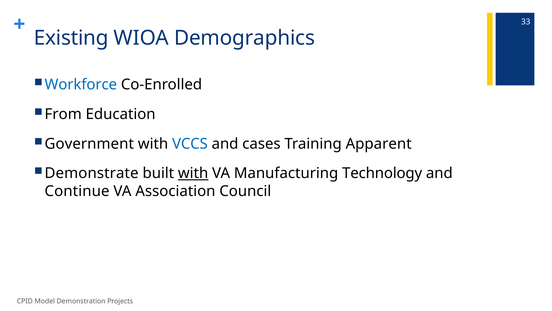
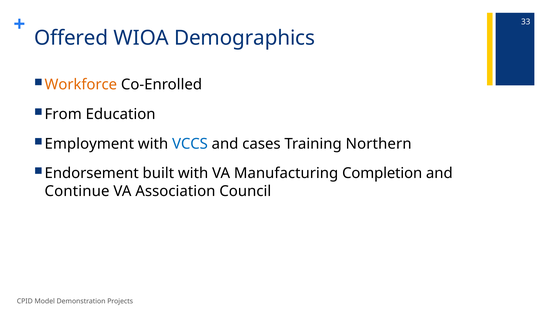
Existing: Existing -> Offered (71, 38)
Workforce colour: blue -> orange (81, 85)
Government: Government -> Employment (89, 144)
Apparent: Apparent -> Northern (379, 144)
Demonstrate: Demonstrate -> Endorsement (92, 173)
with underline: present -> none (193, 173)
Technology: Technology -> Completion (382, 173)
